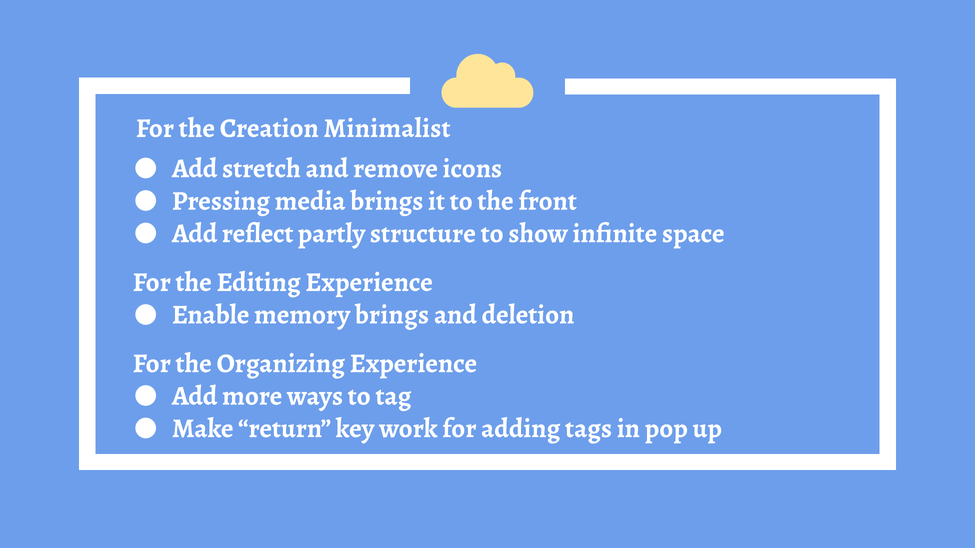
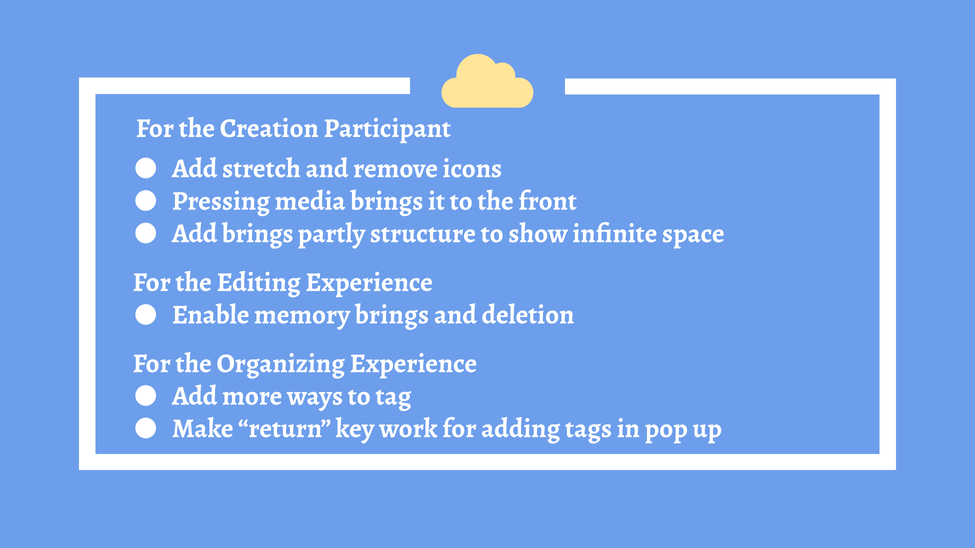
Minimalist: Minimalist -> Participant (387, 128)
Add reflect: reflect -> brings (258, 233)
